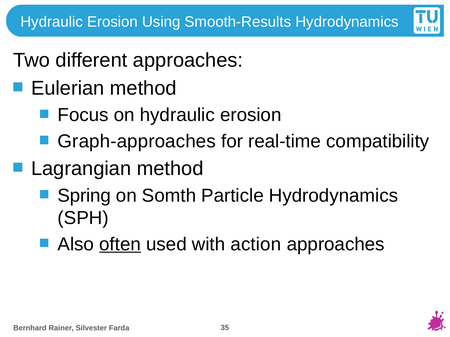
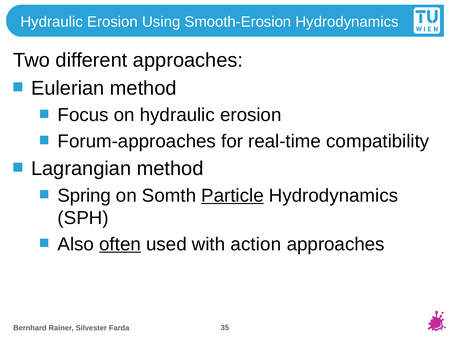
Smooth-Results: Smooth-Results -> Smooth-Erosion (238, 22)
Graph-approaches: Graph-approaches -> Forum-approaches (137, 142)
Particle underline: none -> present (233, 196)
